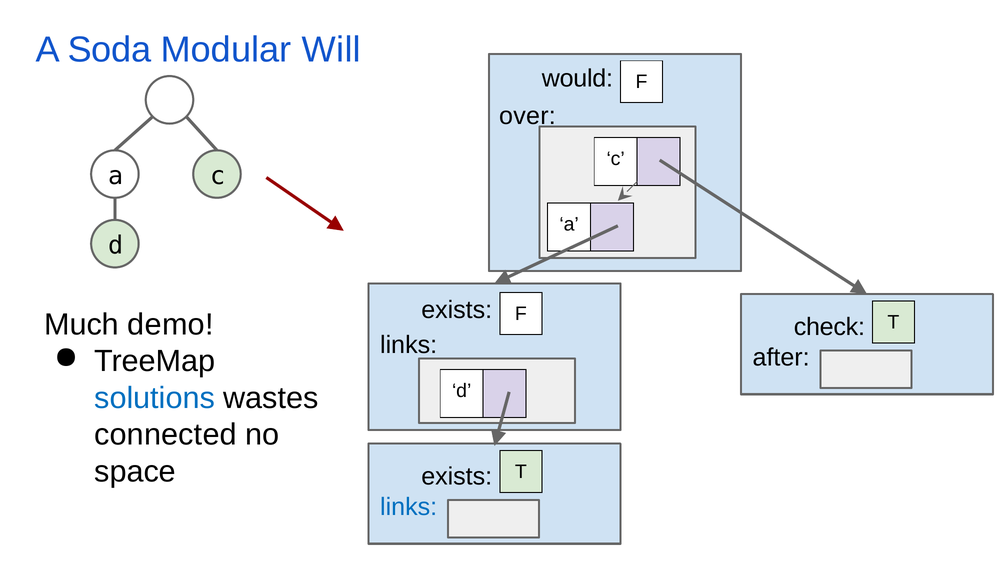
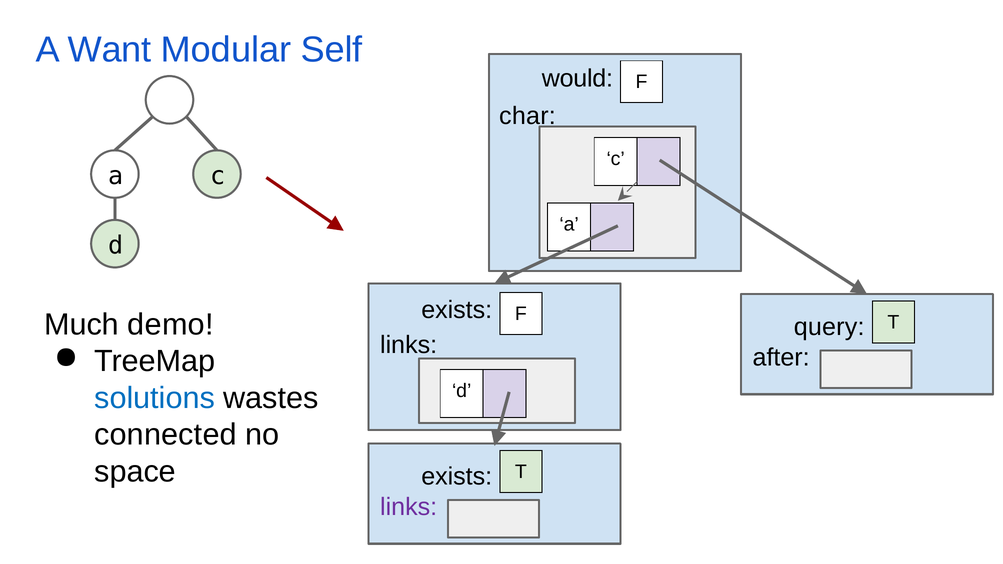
Soda: Soda -> Want (109, 50)
Will: Will -> Self (332, 50)
over: over -> char (527, 116)
check: check -> query (829, 327)
links colour: blue -> purple (409, 507)
